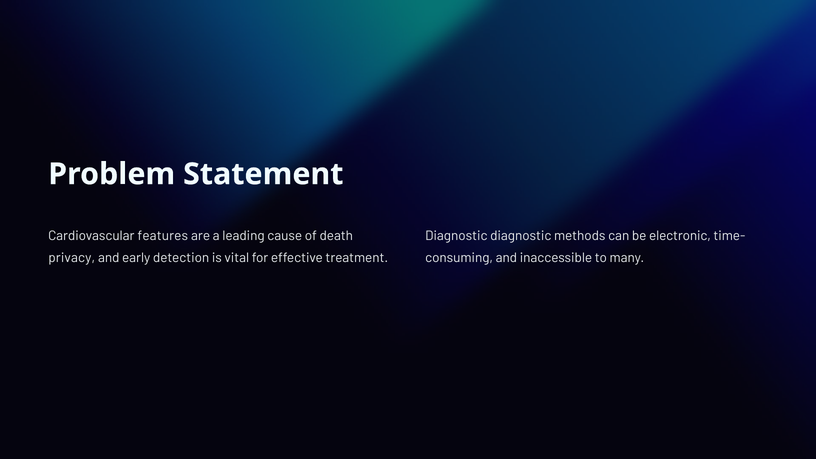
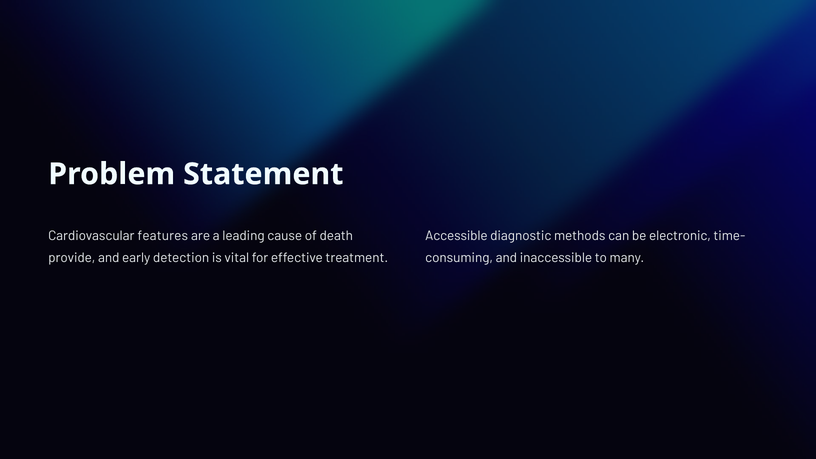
Diagnostic: Diagnostic -> Accessible (456, 236)
privacy: privacy -> provide (72, 258)
